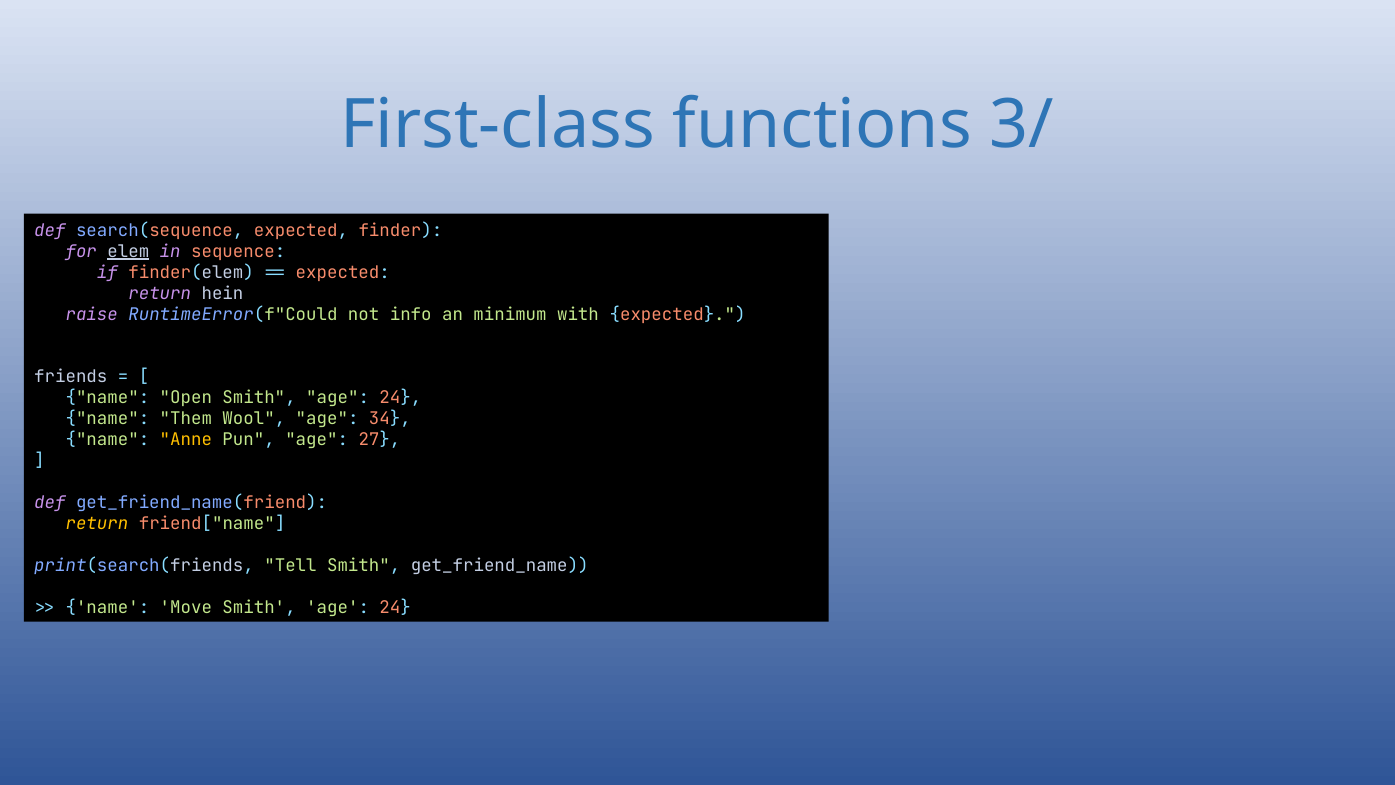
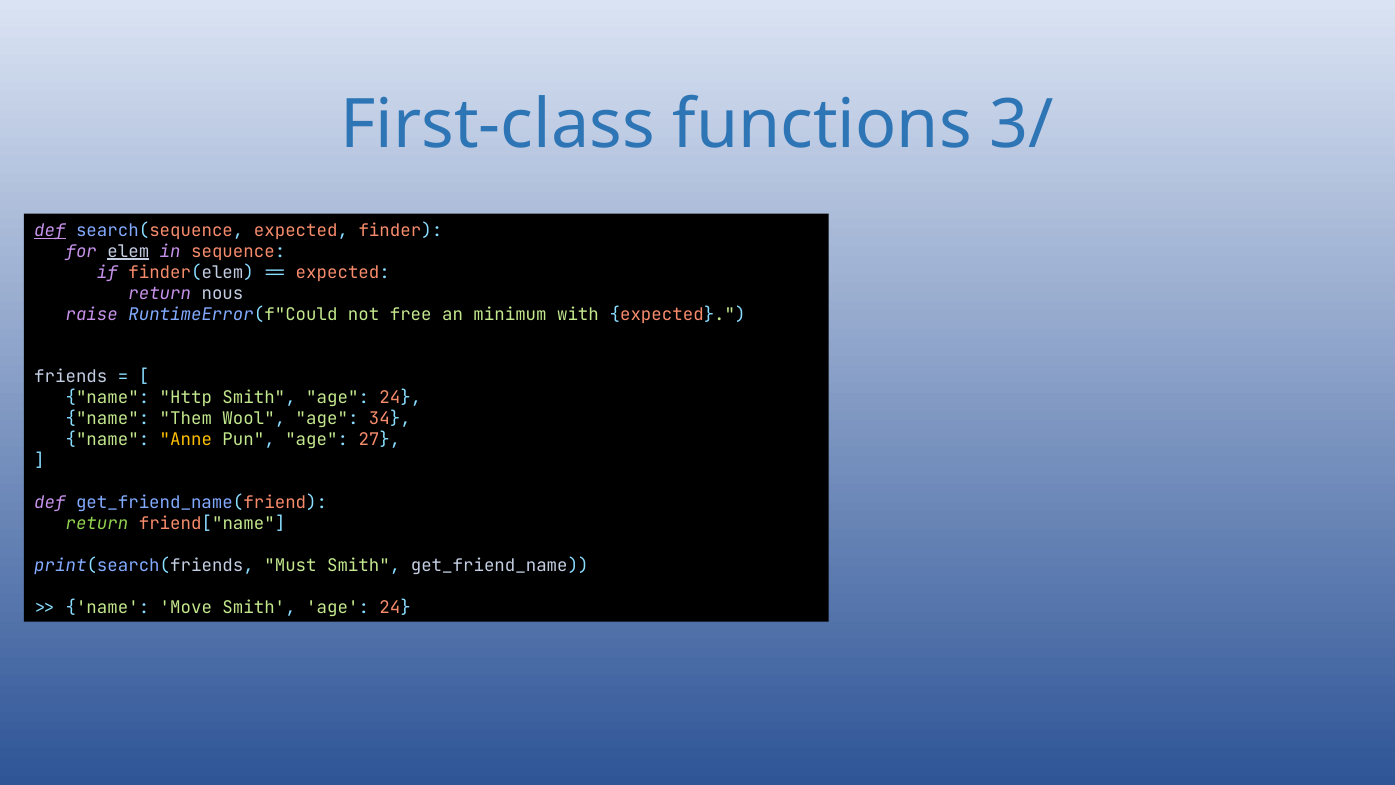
def underline: none -> present (50, 230)
hein: hein -> nous (222, 293)
info: info -> free (411, 314)
Open: Open -> Http (186, 398)
return colour: yellow -> light green (97, 523)
Tell: Tell -> Must (290, 565)
